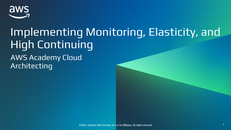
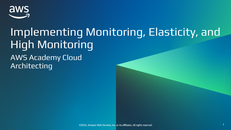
High Continuing: Continuing -> Monitoring (65, 44)
